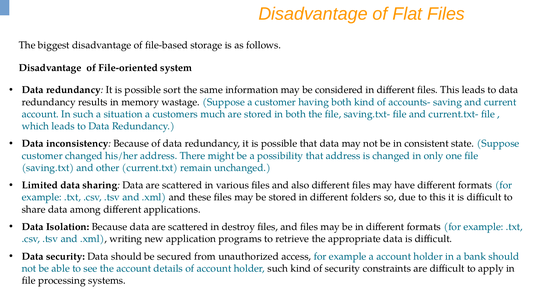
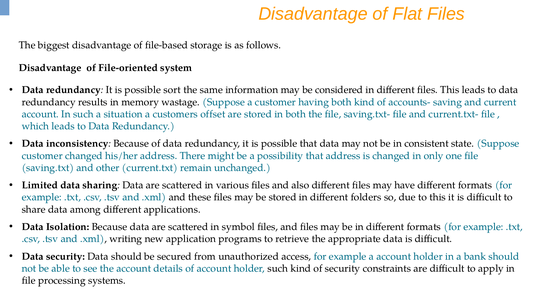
much: much -> offset (213, 114)
destroy: destroy -> symbol (238, 226)
